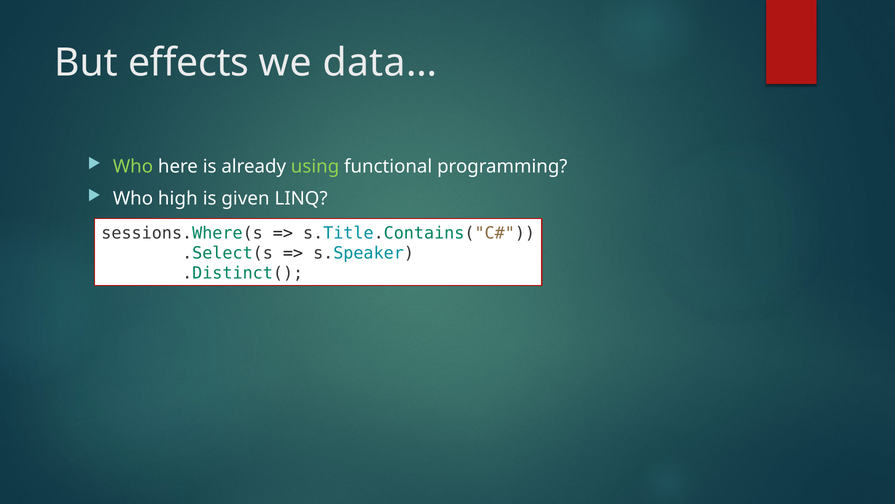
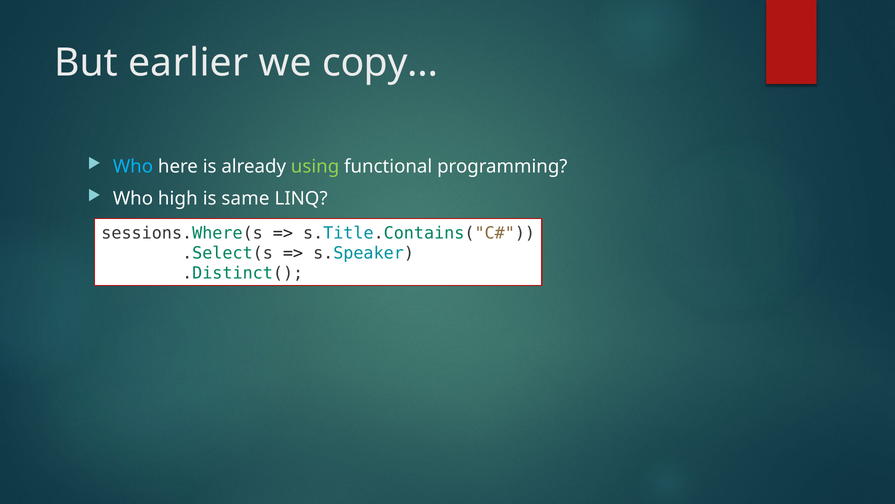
effects: effects -> earlier (188, 63)
data…: data… -> copy… (380, 63)
Who colour: light green -> light blue (133, 167)
given: given -> same (245, 198)
